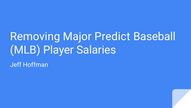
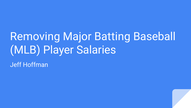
Predict: Predict -> Batting (112, 36)
